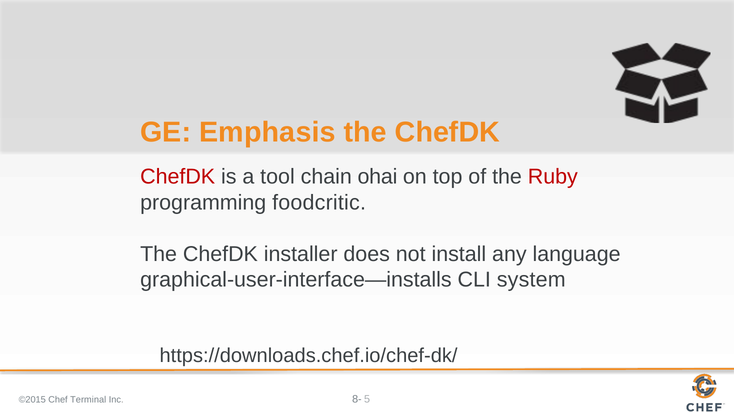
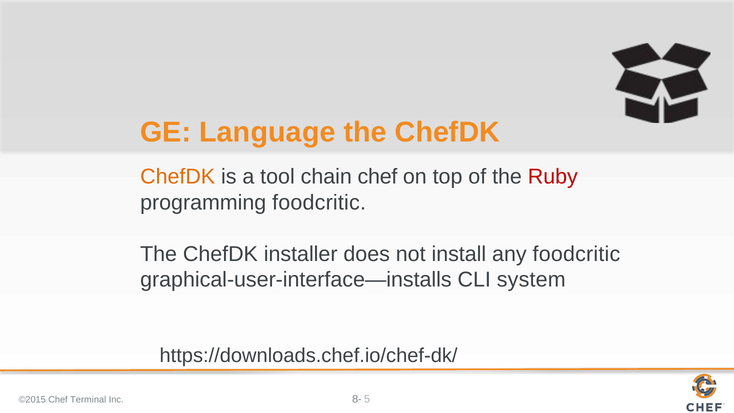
Emphasis: Emphasis -> Language (267, 132)
ChefDK colour: red -> orange (178, 177)
chain ohai: ohai -> chef (377, 177)
any language: language -> foodcritic (576, 254)
